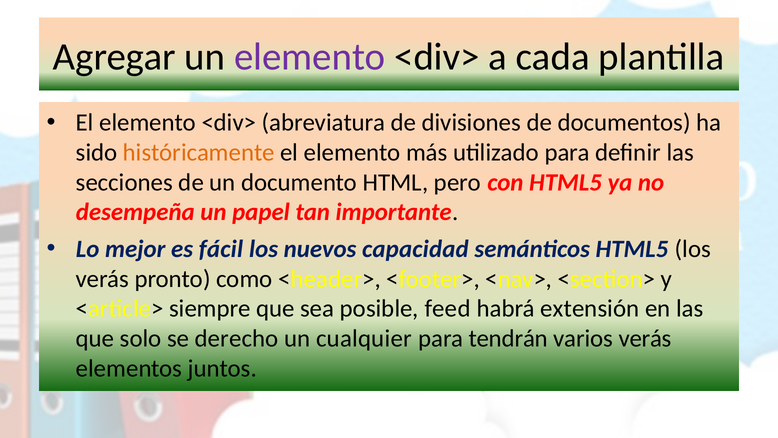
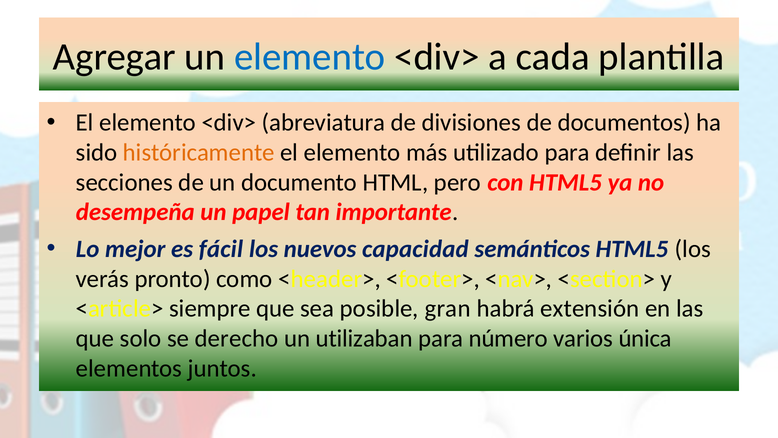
elemento colour: purple -> blue (310, 57)
feed: feed -> gran (448, 308)
cualquier: cualquier -> utilizaban (364, 338)
tendrán: tendrán -> número (508, 338)
varios verás: verás -> única (645, 338)
